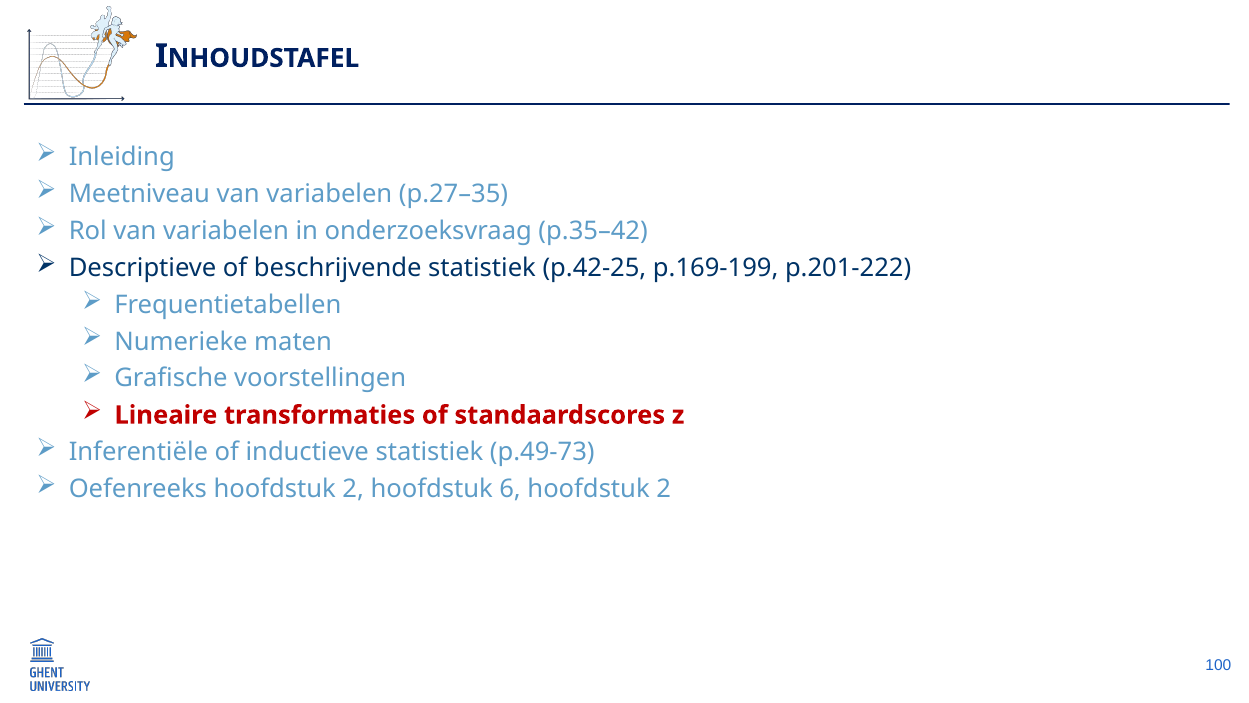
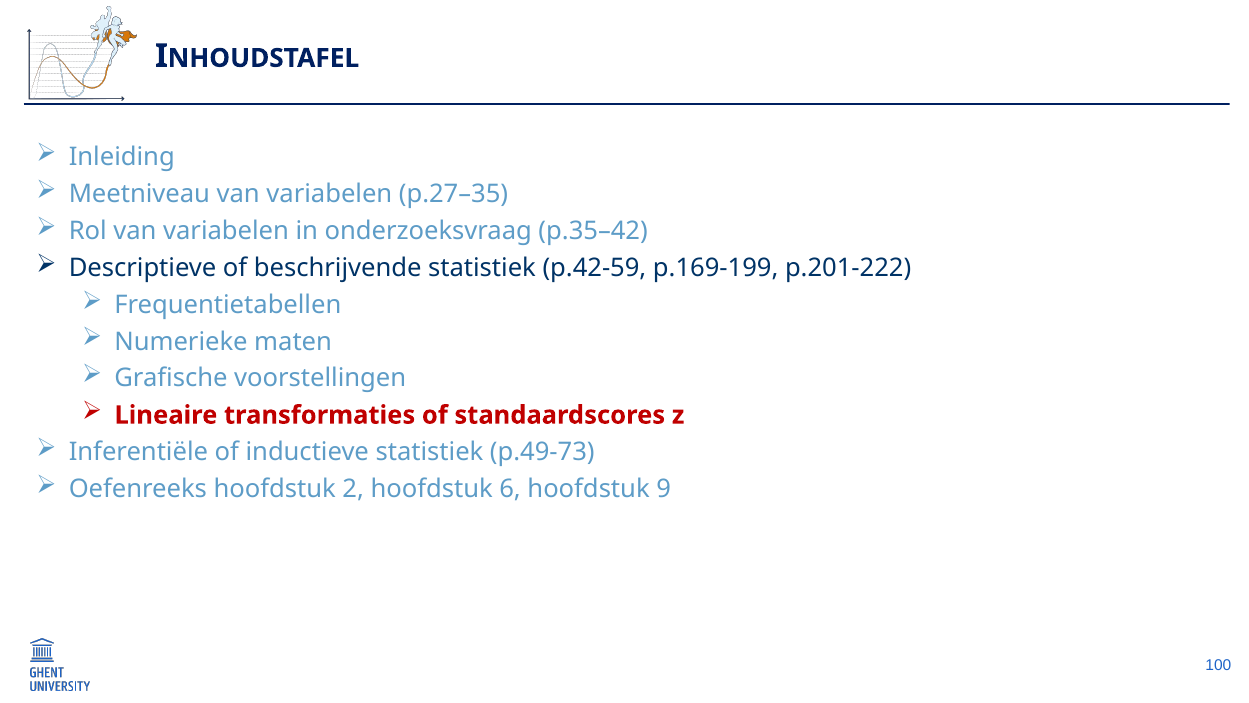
p.42-25: p.42-25 -> p.42-59 (594, 268)
6 hoofdstuk 2: 2 -> 9 (664, 489)
